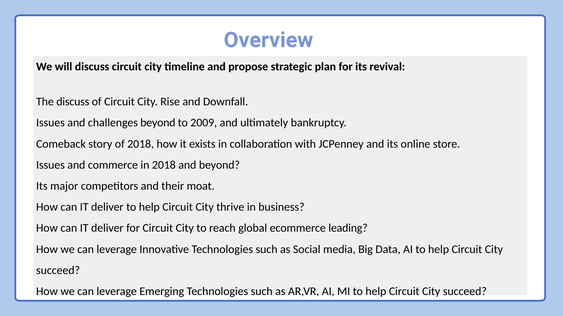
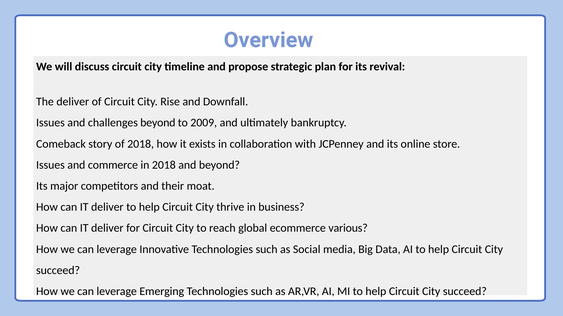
The discuss: discuss -> deliver (73, 102)
leading: leading -> various (348, 229)
